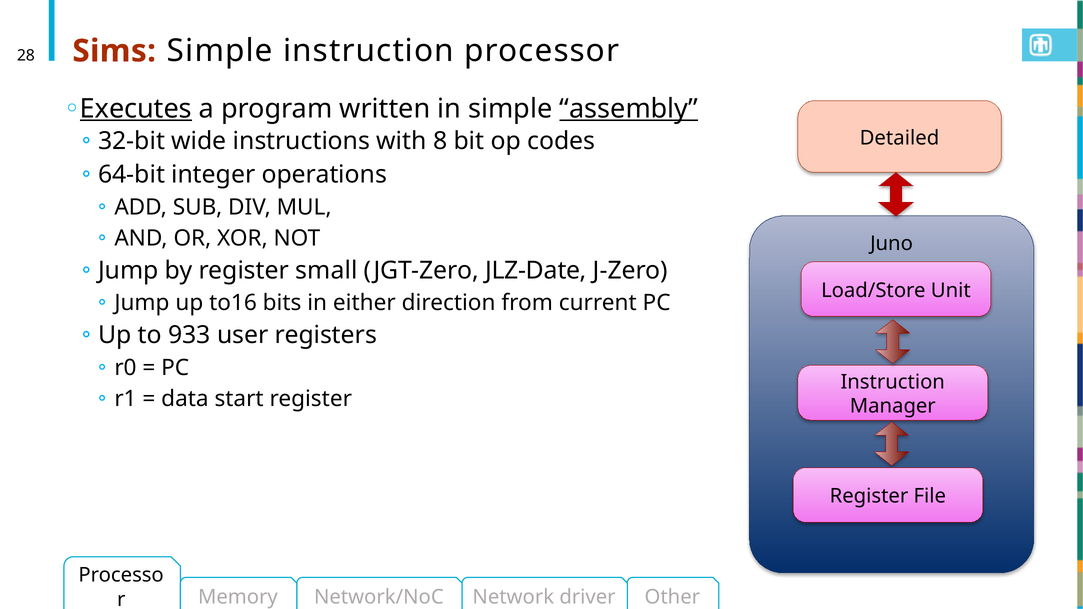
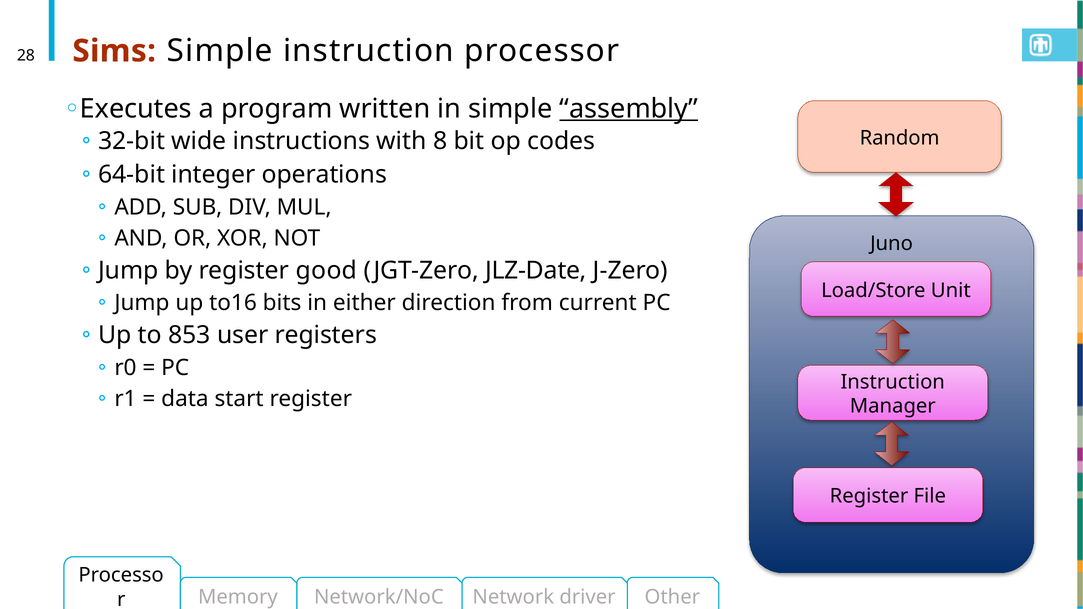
Executes underline: present -> none (136, 109)
Detailed: Detailed -> Random (900, 138)
small: small -> good (326, 271)
933: 933 -> 853 (189, 335)
